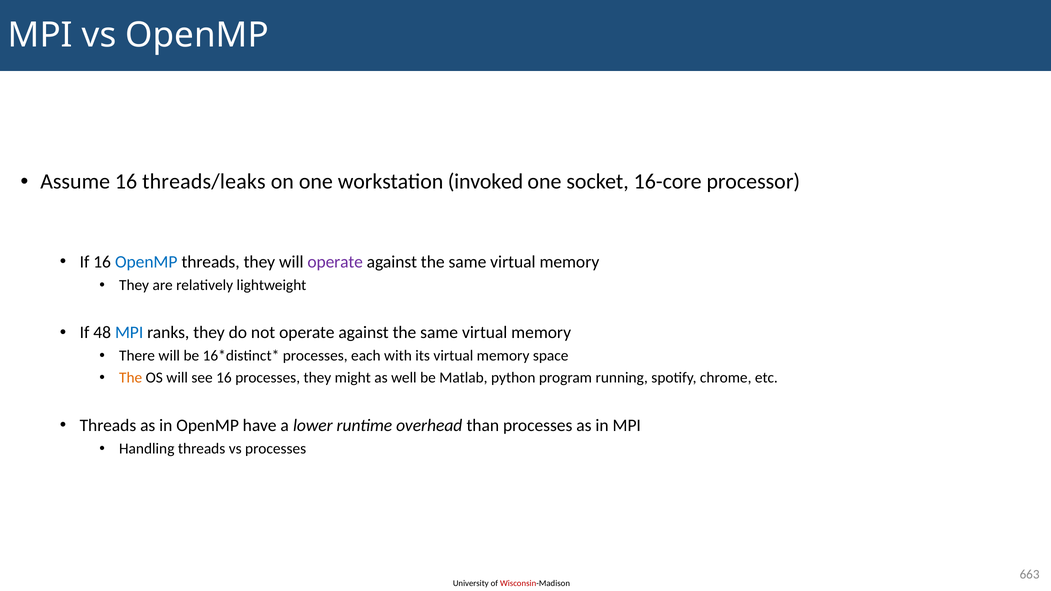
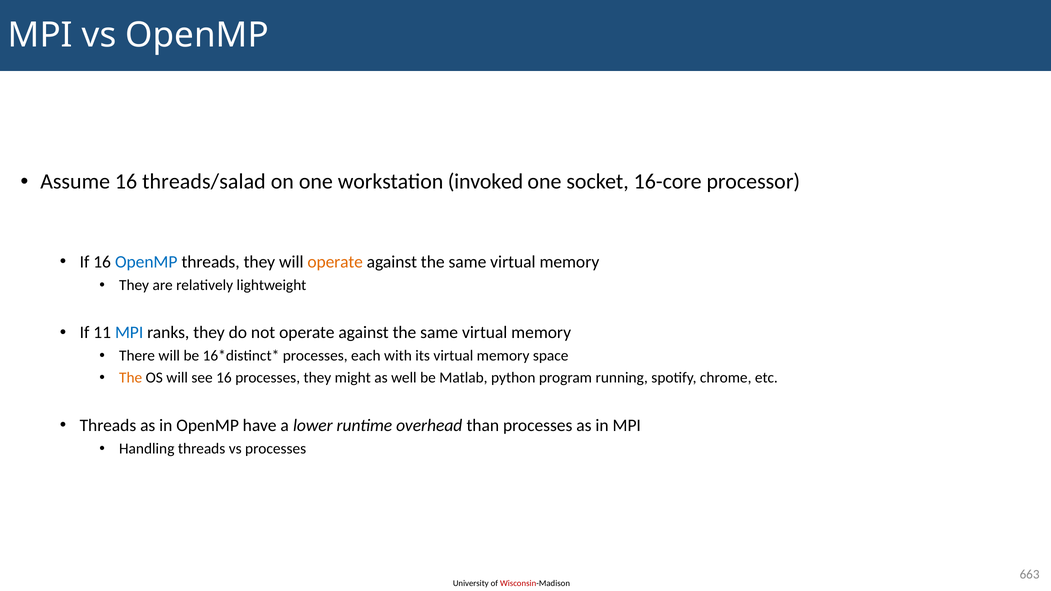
threads/leaks: threads/leaks -> threads/salad (204, 182)
operate colour: purple -> orange (335, 262)
48: 48 -> 11 (102, 333)
